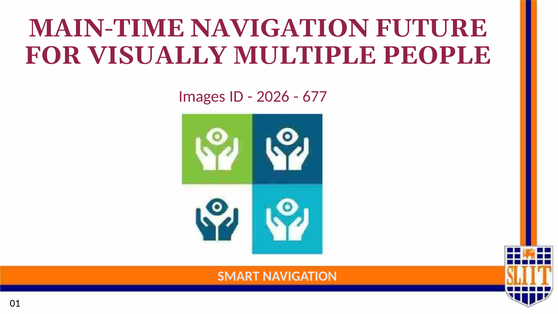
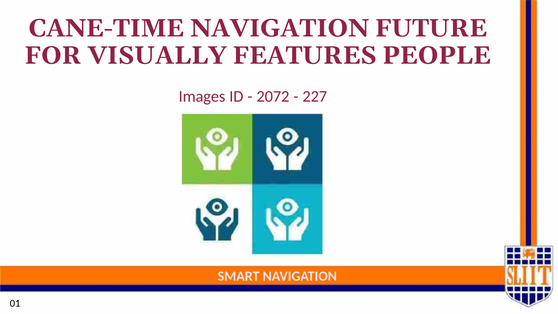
MAIN-TIME: MAIN-TIME -> CANE-TIME (106, 28)
MULTIPLE: MULTIPLE -> FEATURES (305, 55)
2026: 2026 -> 2072 (273, 96)
677: 677 -> 227 (315, 96)
